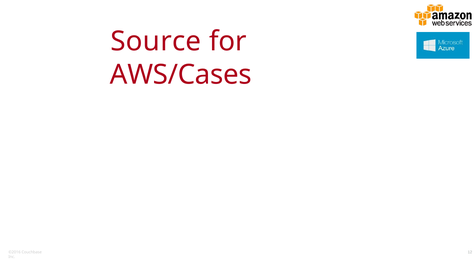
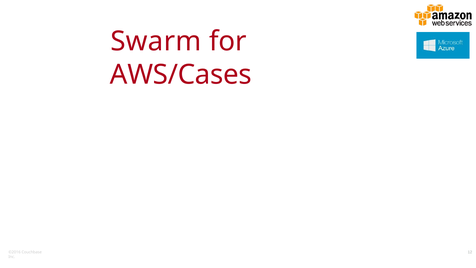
Source: Source -> Swarm (156, 41)
